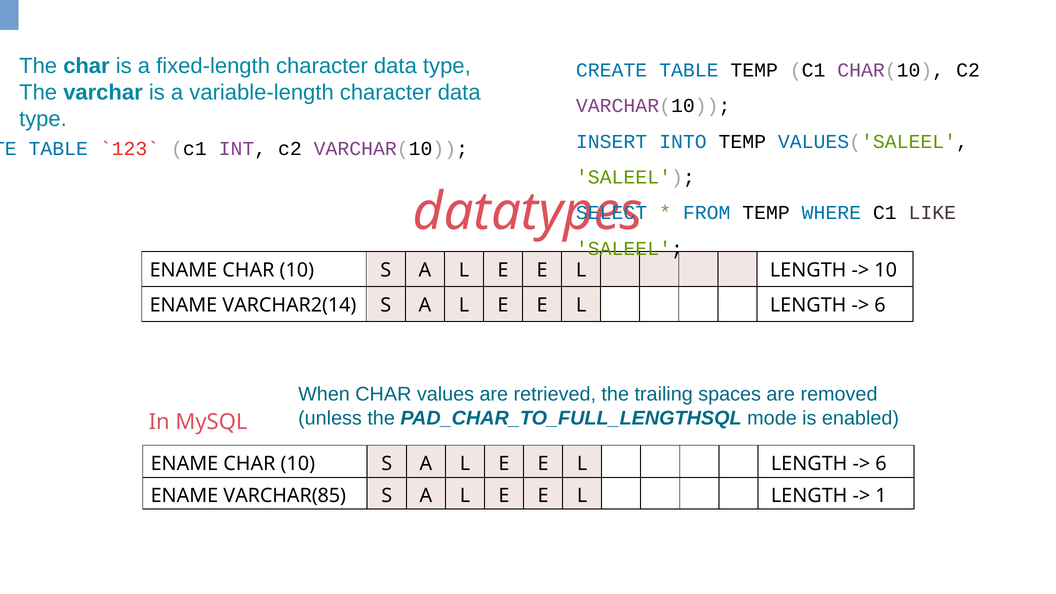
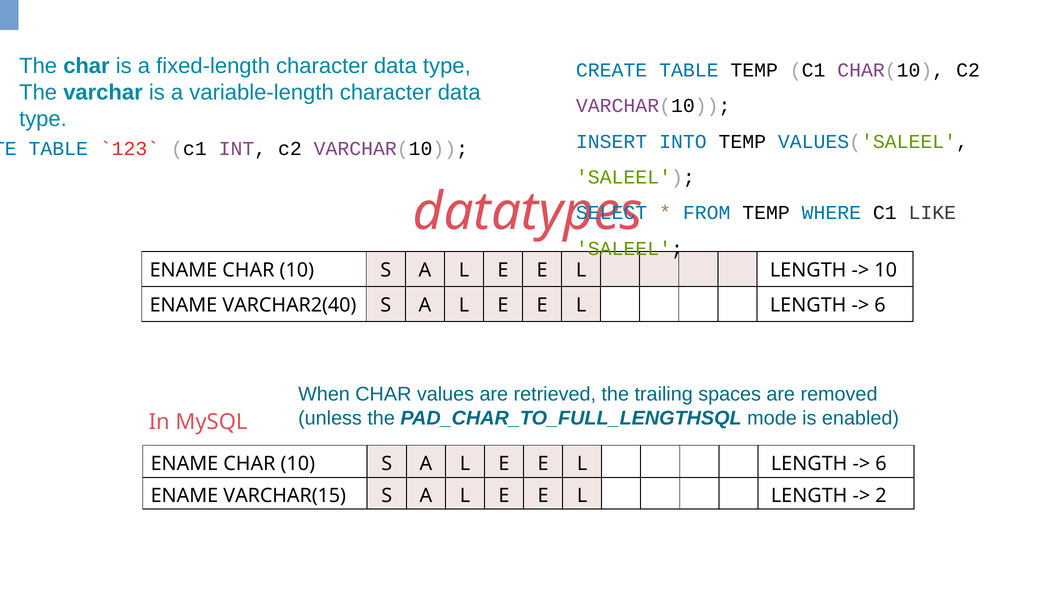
VARCHAR2(14: VARCHAR2(14 -> VARCHAR2(40 (289, 305)
VARCHAR(85: VARCHAR(85 -> VARCHAR(15 (285, 496)
1: 1 -> 2 (881, 496)
